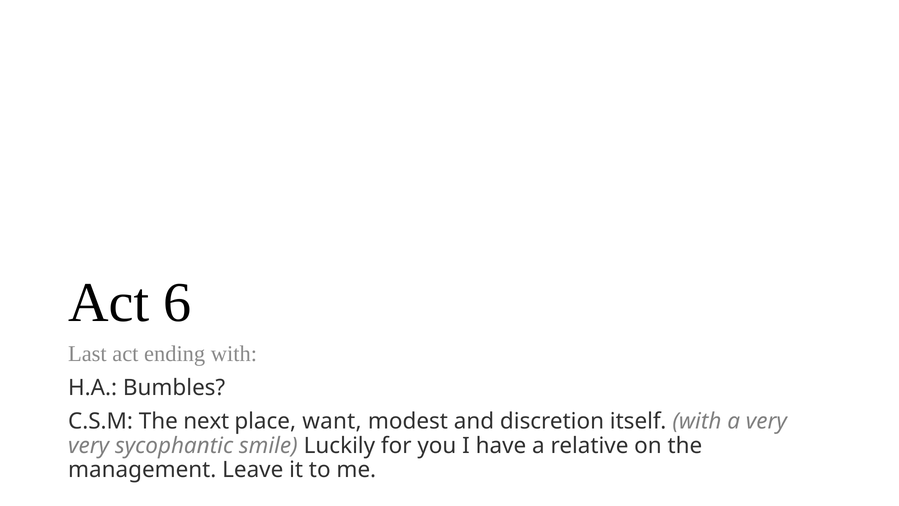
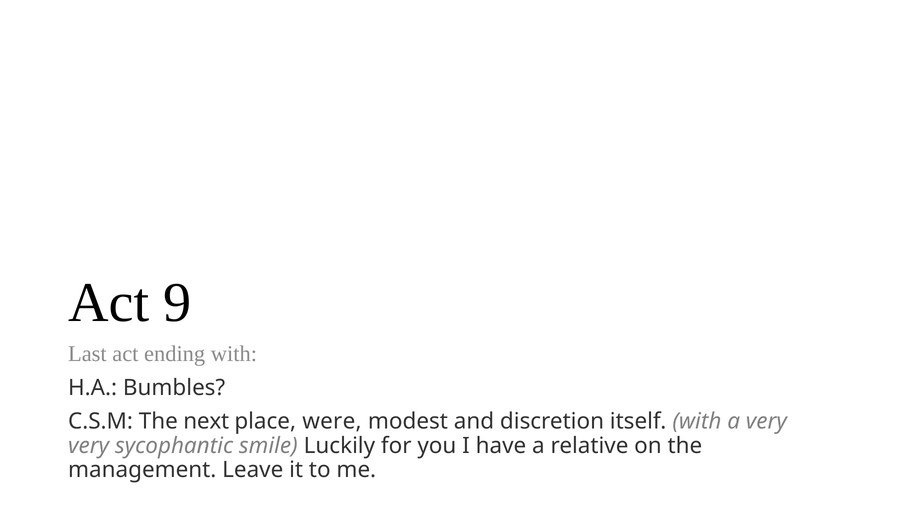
6: 6 -> 9 (177, 302)
want: want -> were (332, 421)
